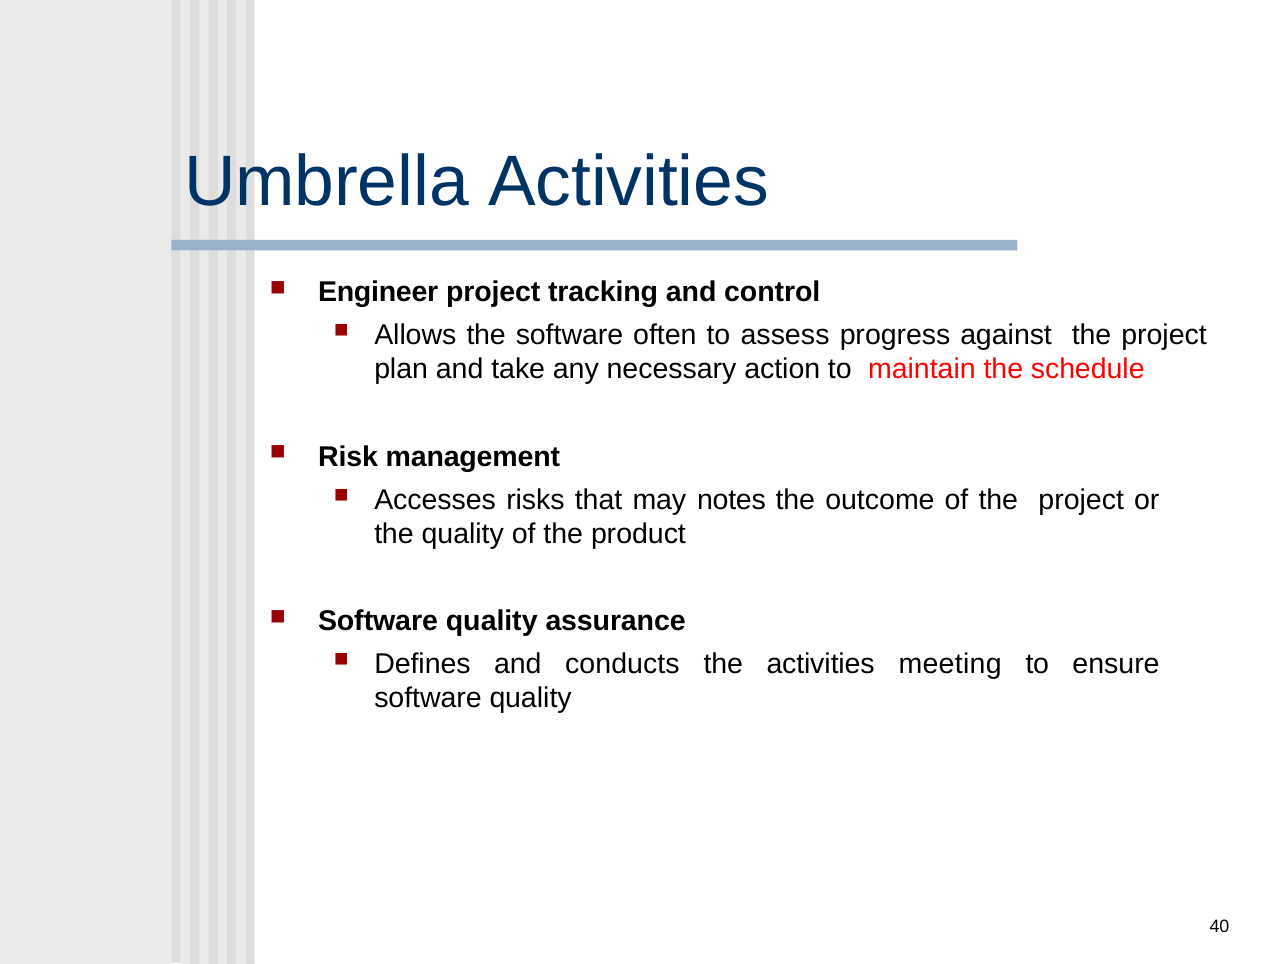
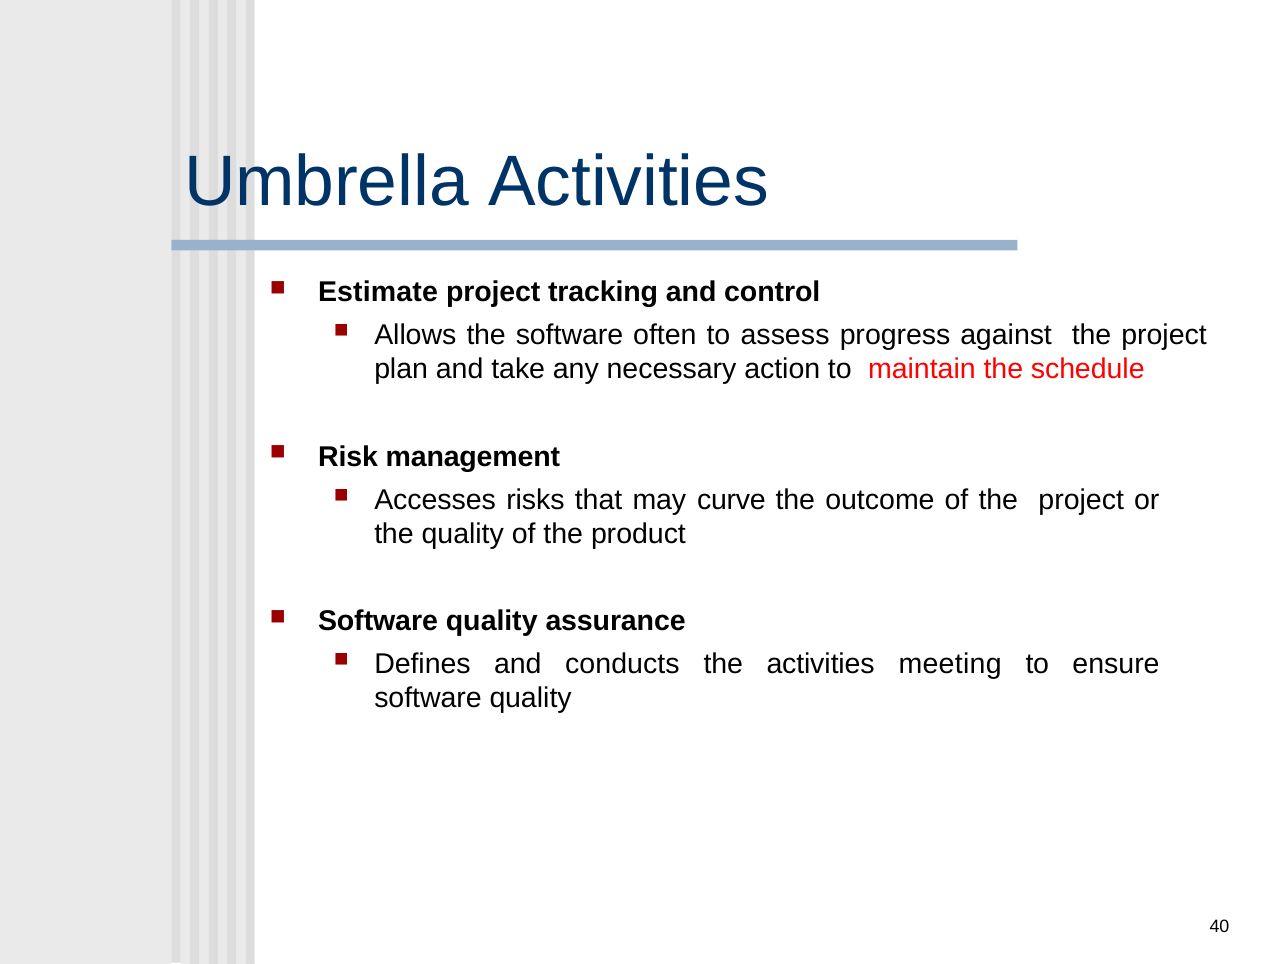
Engineer: Engineer -> Estimate (378, 292)
notes: notes -> curve (731, 499)
